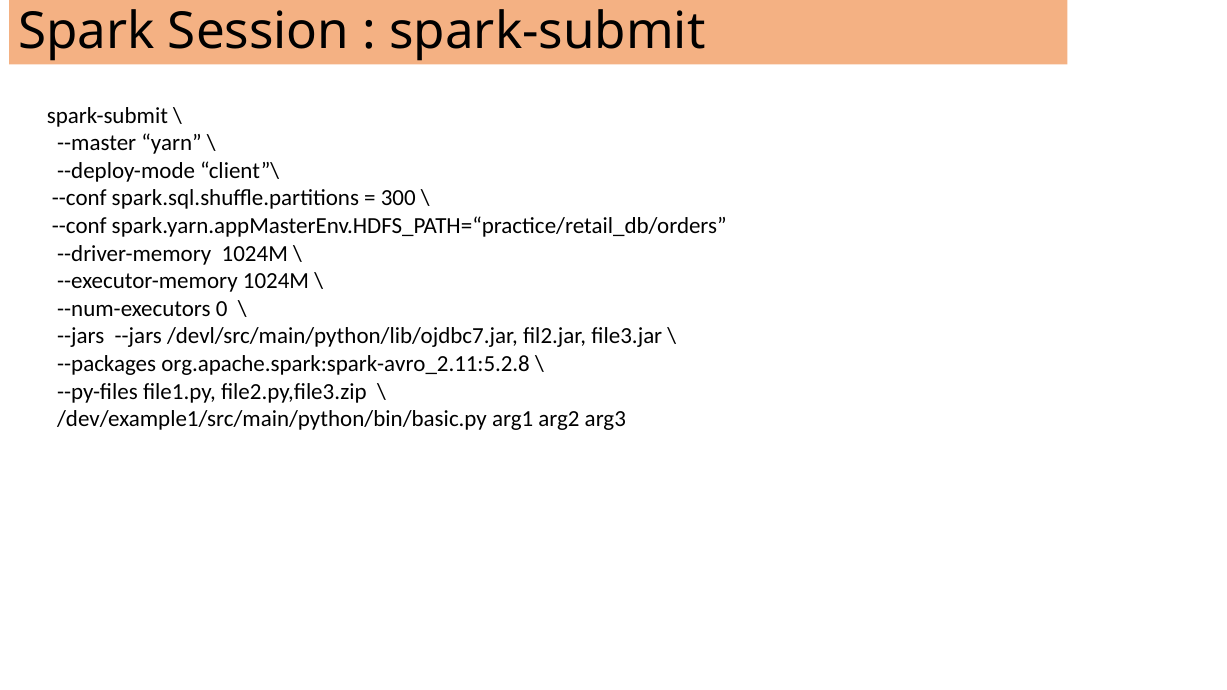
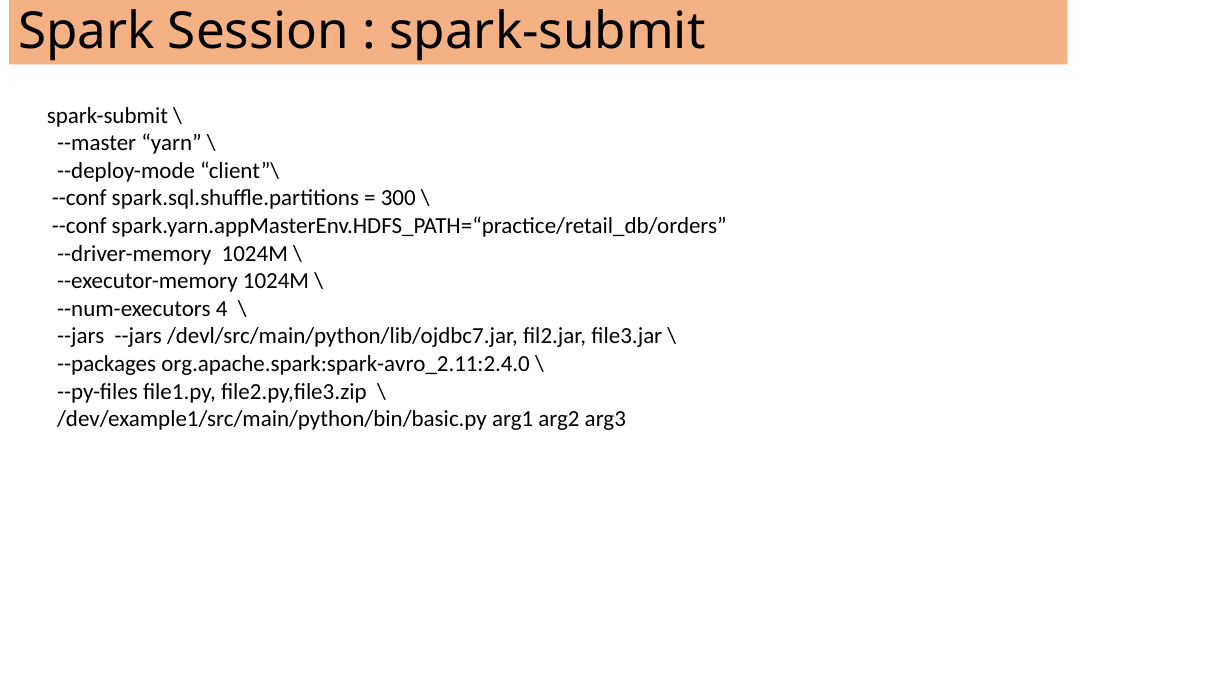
0: 0 -> 4 (222, 309)
org.apache.spark:spark-avro_2.11:5.2.8: org.apache.spark:spark-avro_2.11:5.2.8 -> org.apache.spark:spark-avro_2.11:2.4.0 (346, 364)
